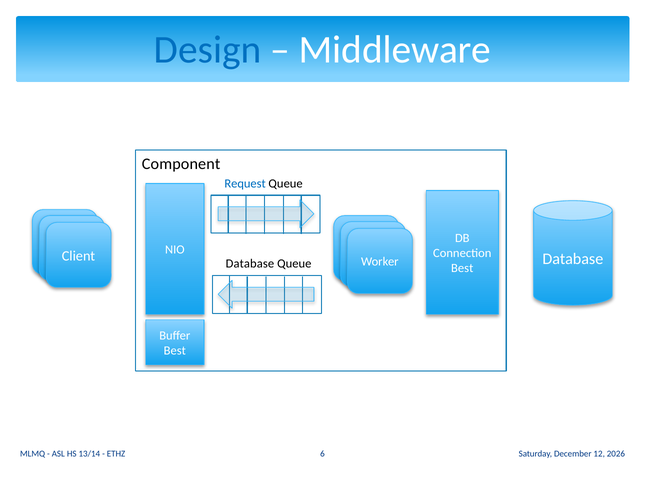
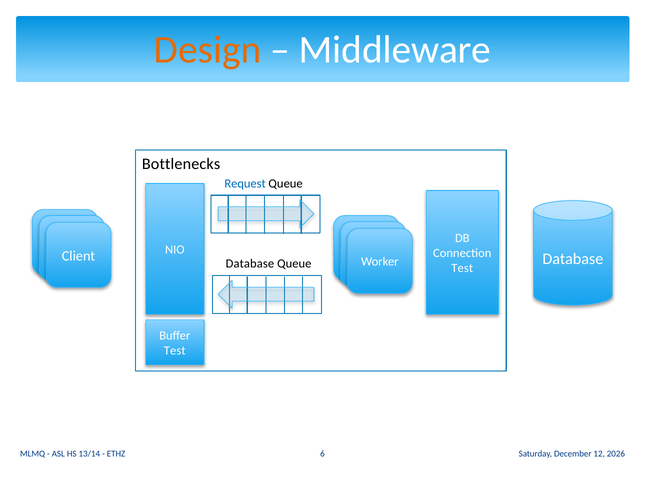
Design colour: blue -> orange (208, 50)
Component: Component -> Bottlenecks (181, 164)
Best: Best -> Test (462, 269)
Best: Best -> Test (175, 351)
